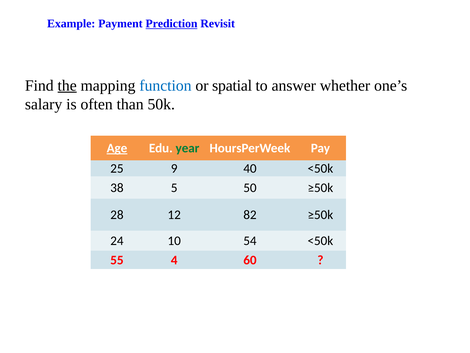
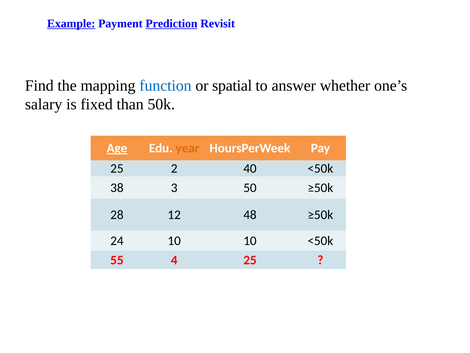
Example underline: none -> present (71, 24)
the underline: present -> none (67, 85)
often: often -> fixed (97, 104)
year colour: green -> orange (187, 148)
9: 9 -> 2 (174, 168)
5: 5 -> 3 (174, 187)
82: 82 -> 48 (250, 215)
10 54: 54 -> 10 (250, 240)
4 60: 60 -> 25 (250, 260)
